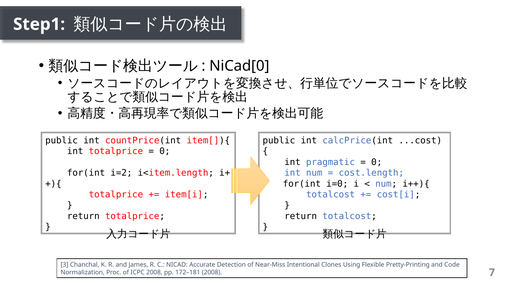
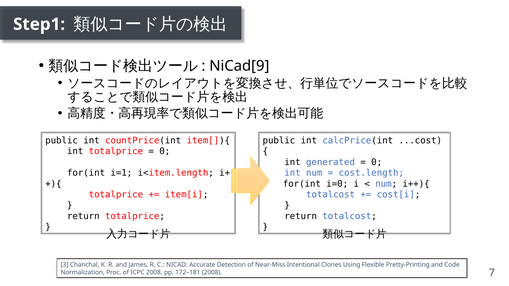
NiCad[0: NiCad[0 -> NiCad[9 (239, 66)
pragmatic: pragmatic -> generated (330, 162)
i=2: i=2 -> i=1 (121, 173)
